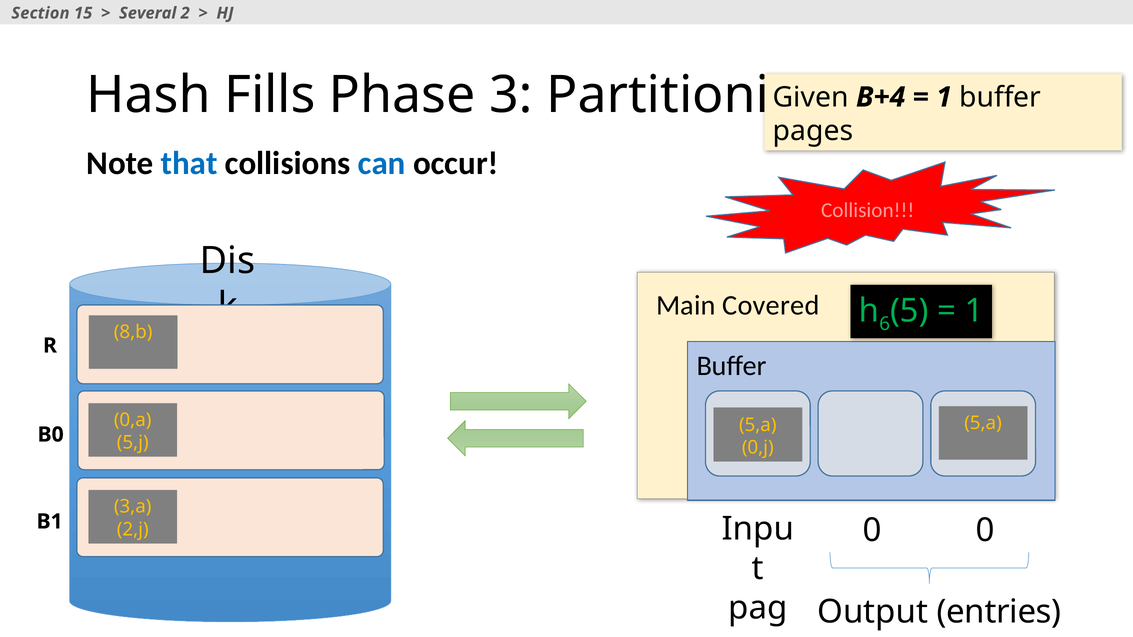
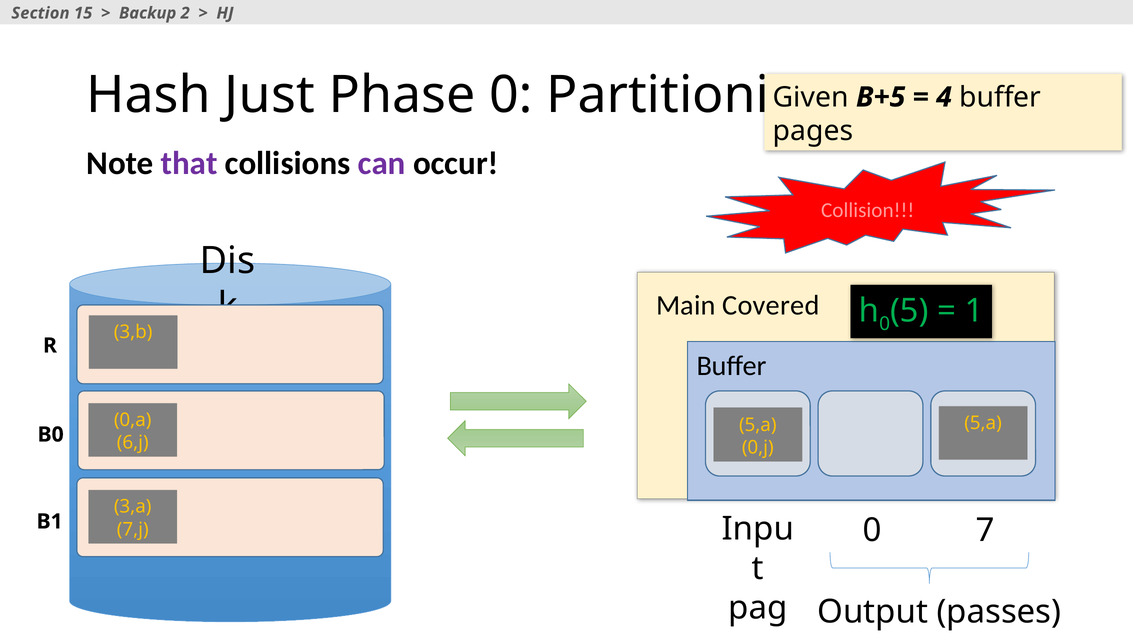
Several: Several -> Backup (148, 13)
Fills: Fills -> Just (270, 95)
Phase 3: 3 -> 0 (511, 95)
B+4: B+4 -> B+5 (881, 97)
1: 1 -> 4 (944, 97)
that colour: blue -> purple (189, 163)
can colour: blue -> purple (382, 163)
6: 6 -> 0 (885, 324)
8,b: 8,b -> 3,b (133, 332)
5,j: 5,j -> 6,j (133, 443)
0 0: 0 -> 7 (985, 530)
2,j: 2,j -> 7,j (133, 530)
entries: entries -> passes (999, 612)
